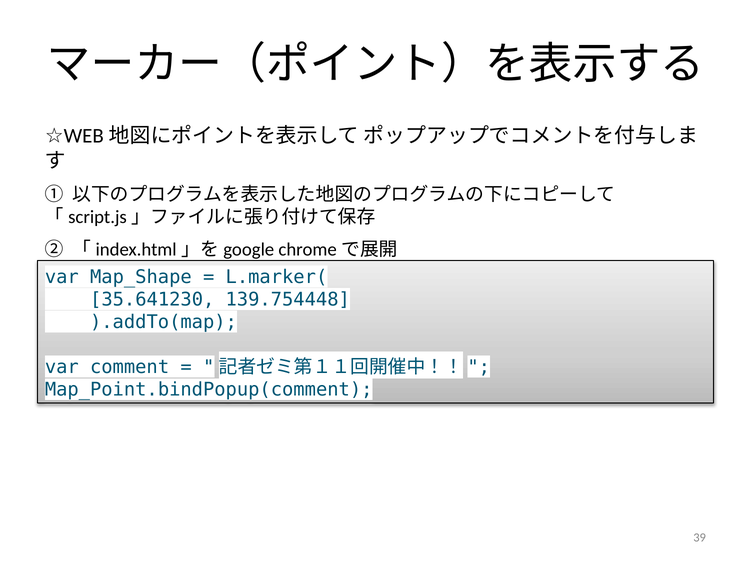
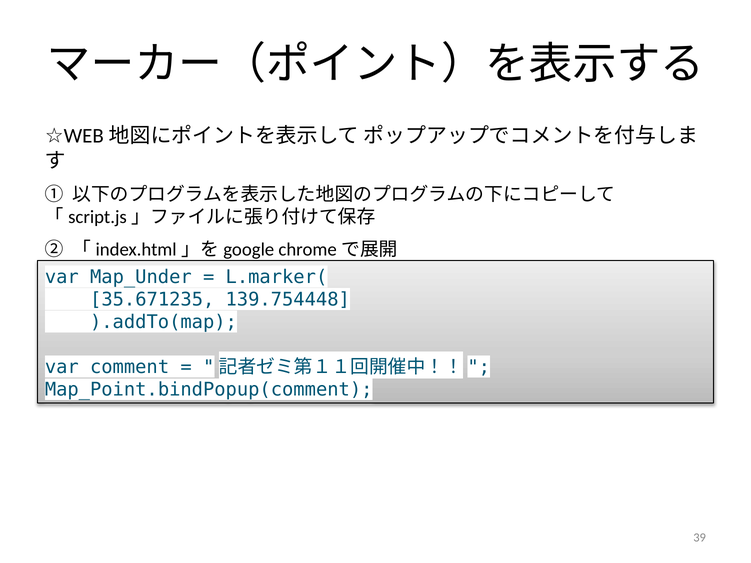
Map_Shape: Map_Shape -> Map_Under (141, 277)
35.641230: 35.641230 -> 35.671235 (152, 300)
